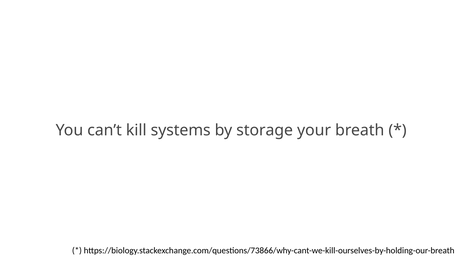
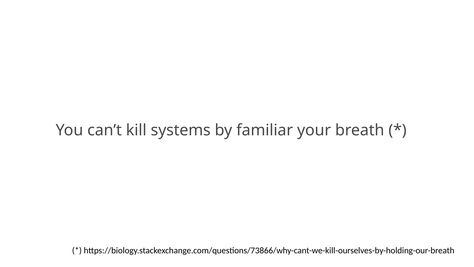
storage: storage -> familiar (265, 130)
